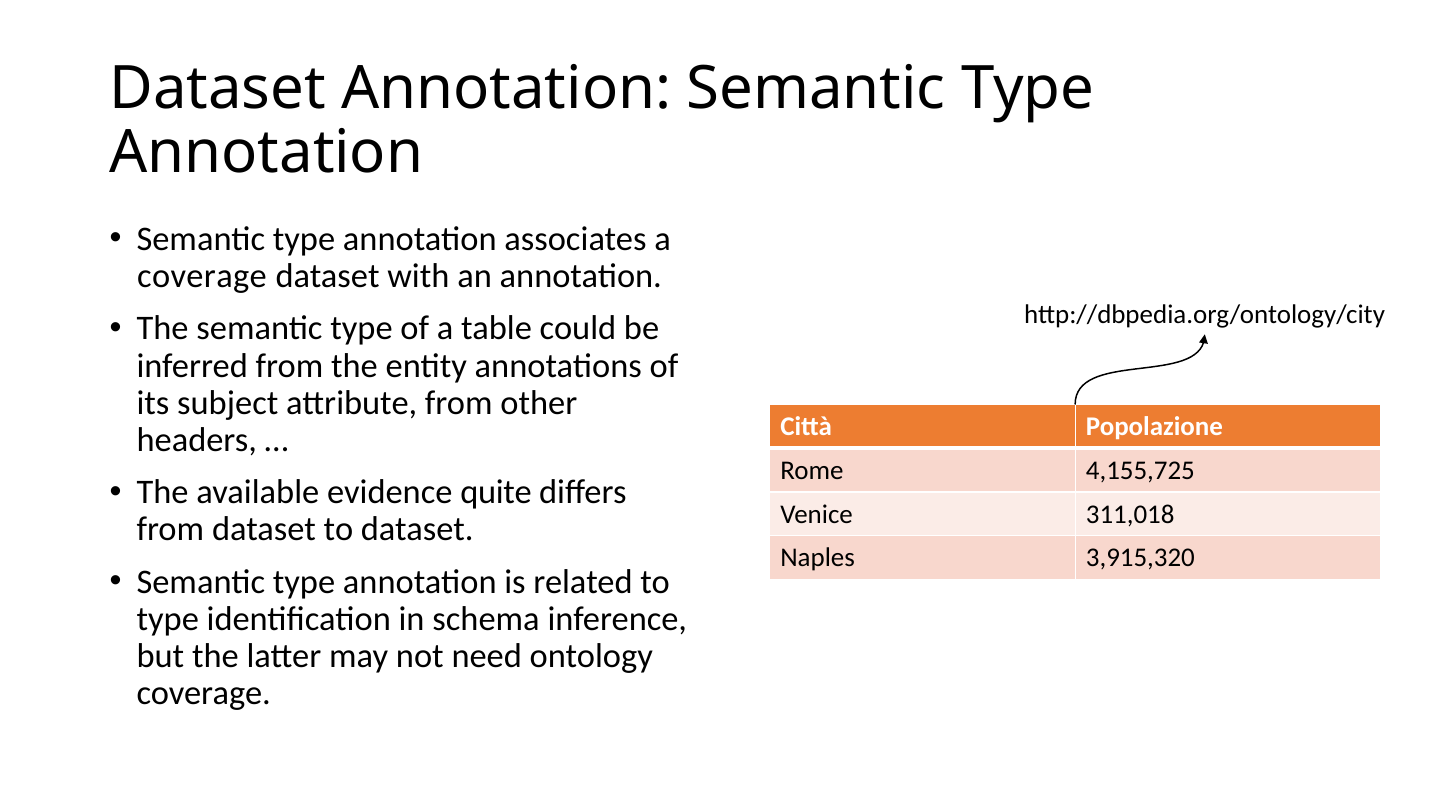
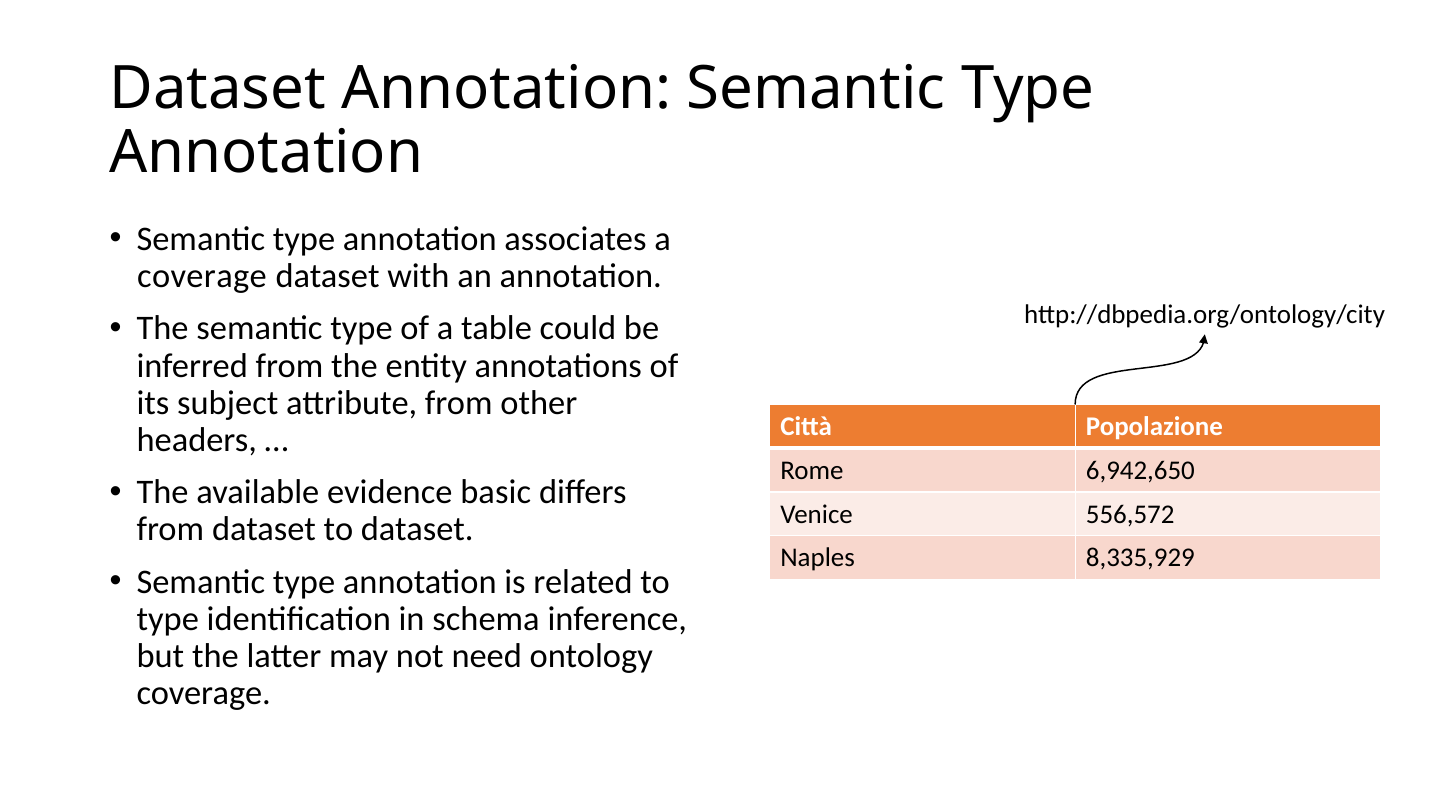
4,155,725: 4,155,725 -> 6,942,650 (1140, 470)
quite: quite -> basic (496, 492)
311,018: 311,018 -> 556,572 (1130, 514)
3,915,320: 3,915,320 -> 8,335,929 (1140, 558)
